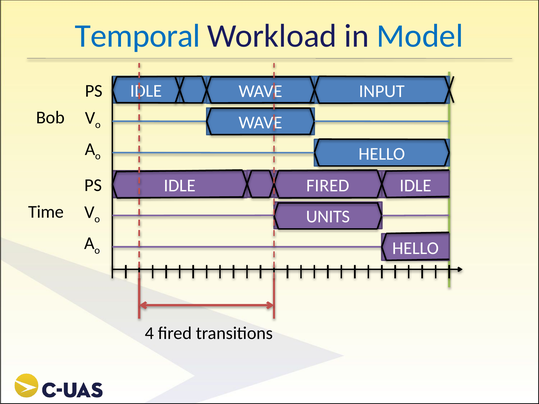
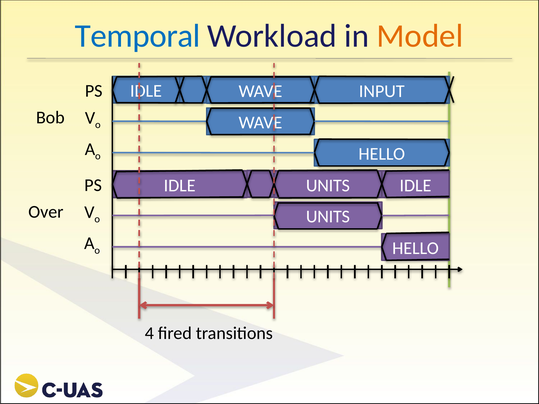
Model colour: blue -> orange (420, 36)
FIRED: FIRED -> UNITS (328, 186)
Time: Time -> Over (46, 212)
